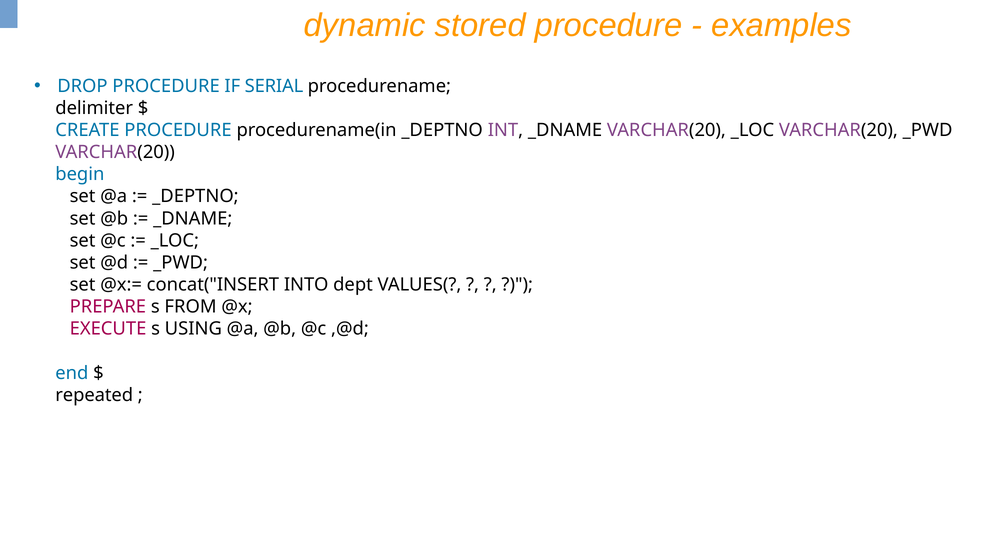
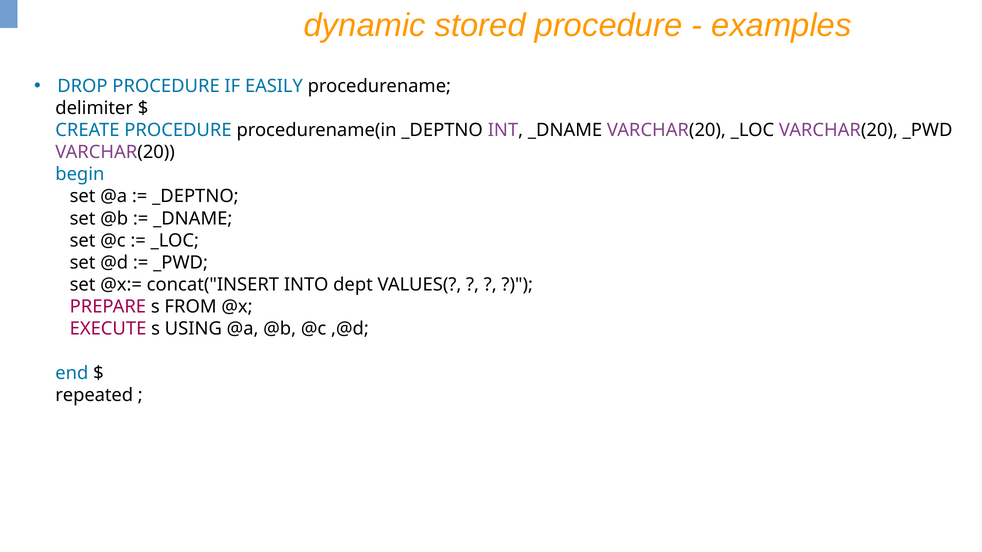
SERIAL: SERIAL -> EASILY (274, 86)
